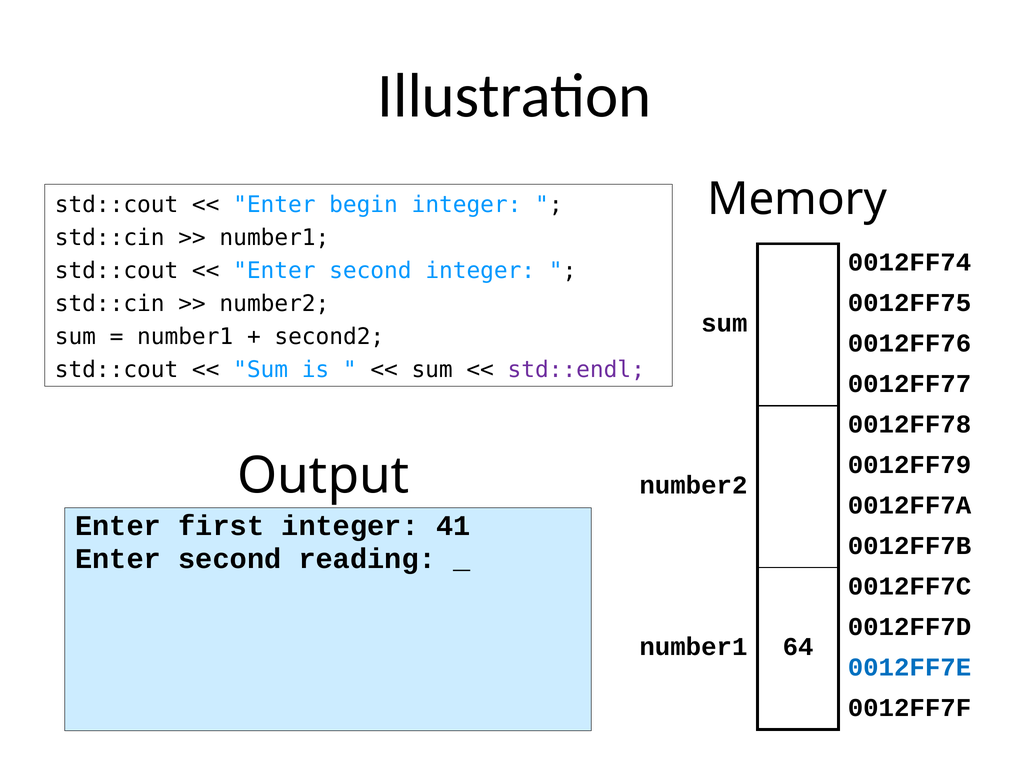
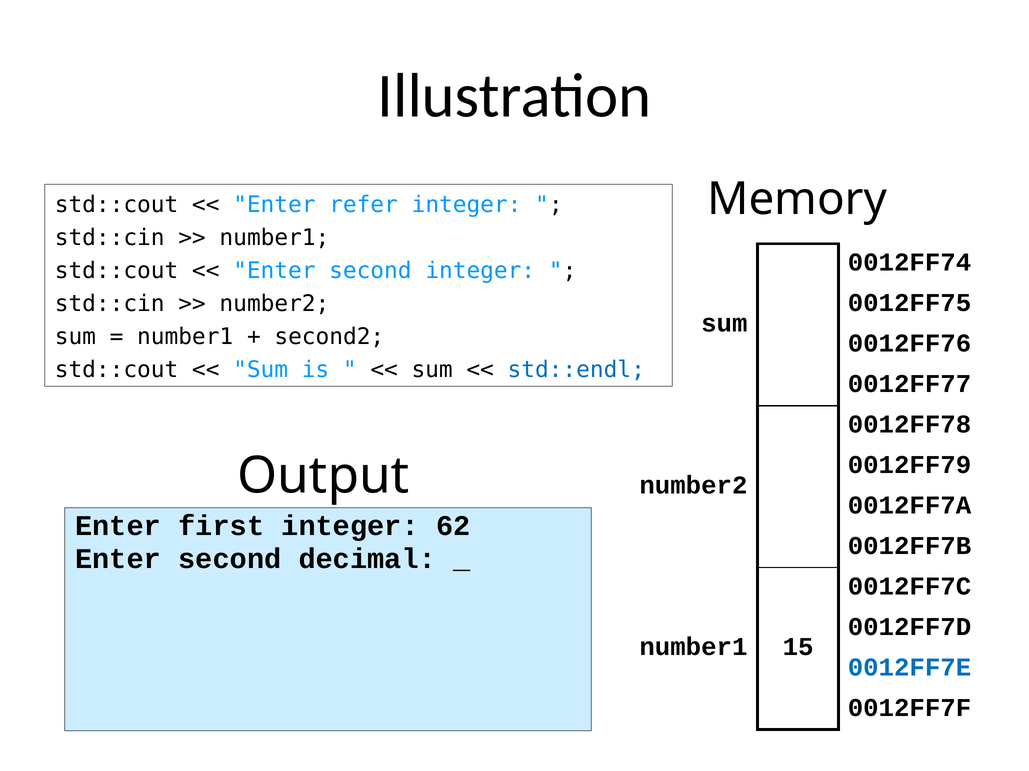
begin: begin -> refer (364, 205)
std::endl colour: purple -> blue (576, 370)
41: 41 -> 62 (453, 526)
reading: reading -> decimal (367, 559)
64: 64 -> 15 (798, 648)
